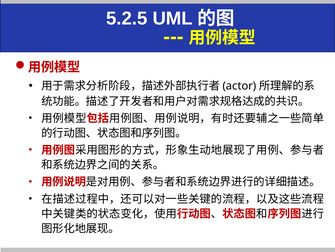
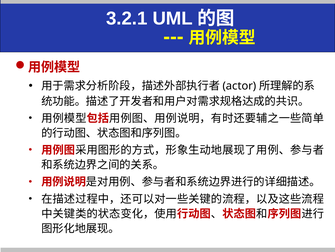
5.2.5: 5.2.5 -> 3.2.1 (127, 18)
